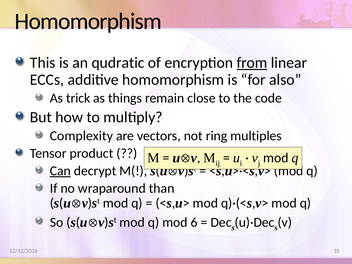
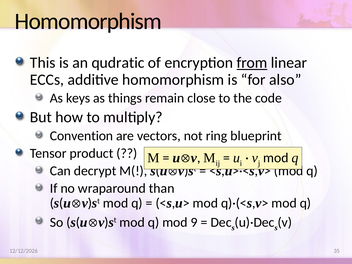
trick: trick -> keys (78, 98)
Complexity: Complexity -> Convention (82, 136)
multiples: multiples -> blueprint (256, 136)
Can underline: present -> none (60, 171)
6: 6 -> 9 (194, 222)
